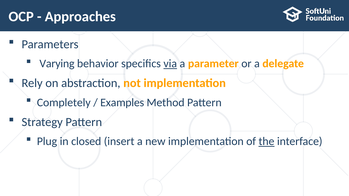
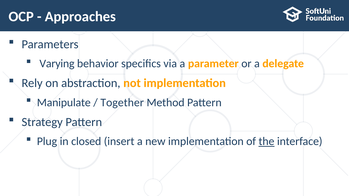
via underline: present -> none (170, 64)
Completely: Completely -> Manipulate (64, 103)
Examples: Examples -> Together (122, 103)
